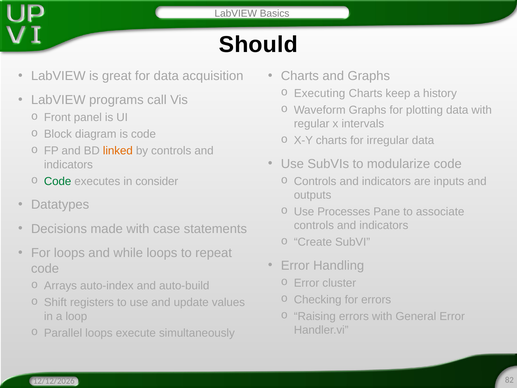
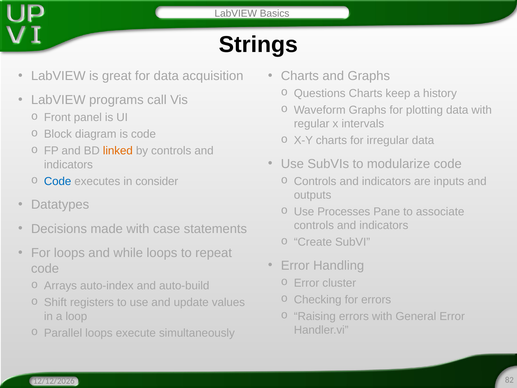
Should: Should -> Strings (258, 45)
Executing: Executing -> Questions (320, 93)
Code colour: green -> blue (58, 181)
